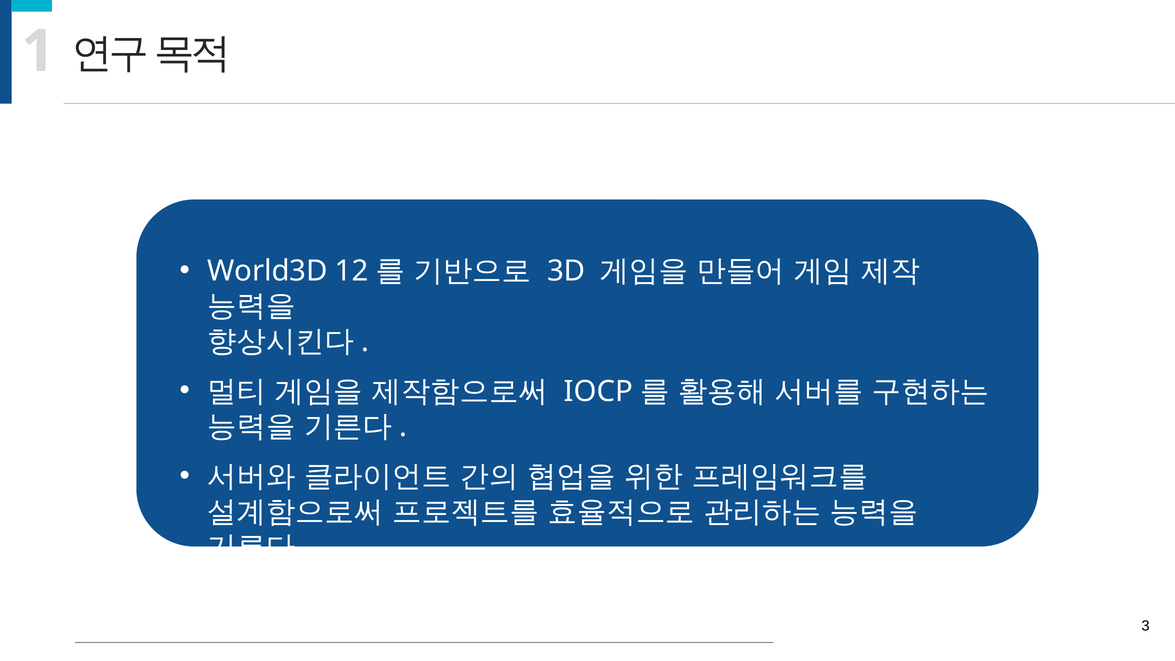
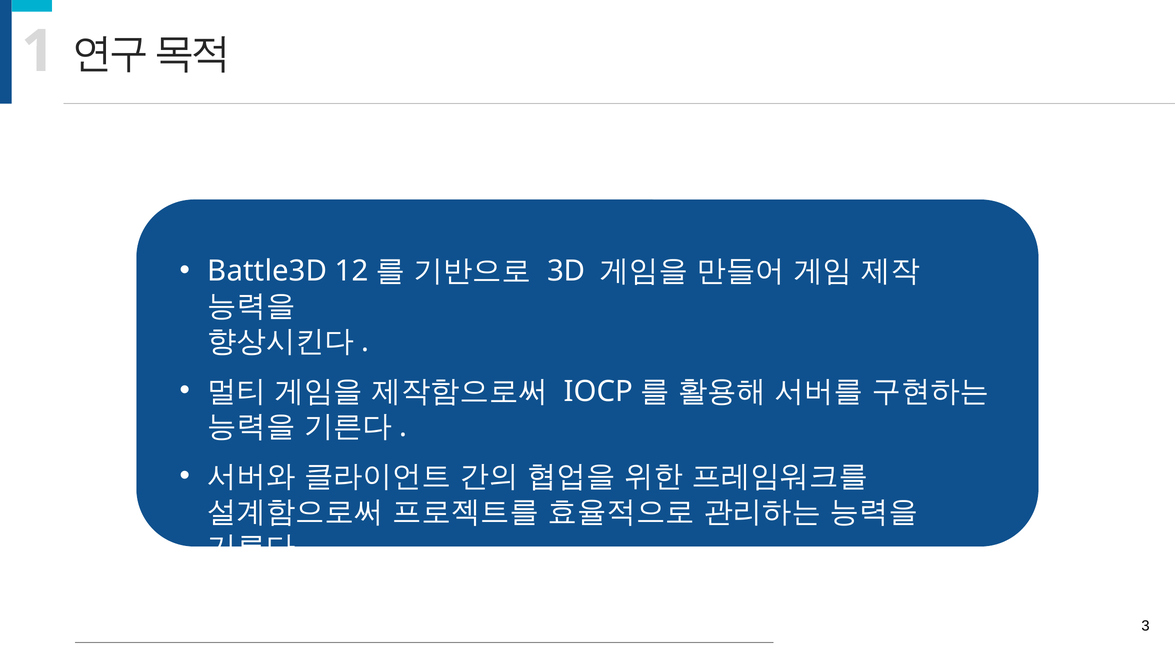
World3D: World3D -> Battle3D (267, 271)
